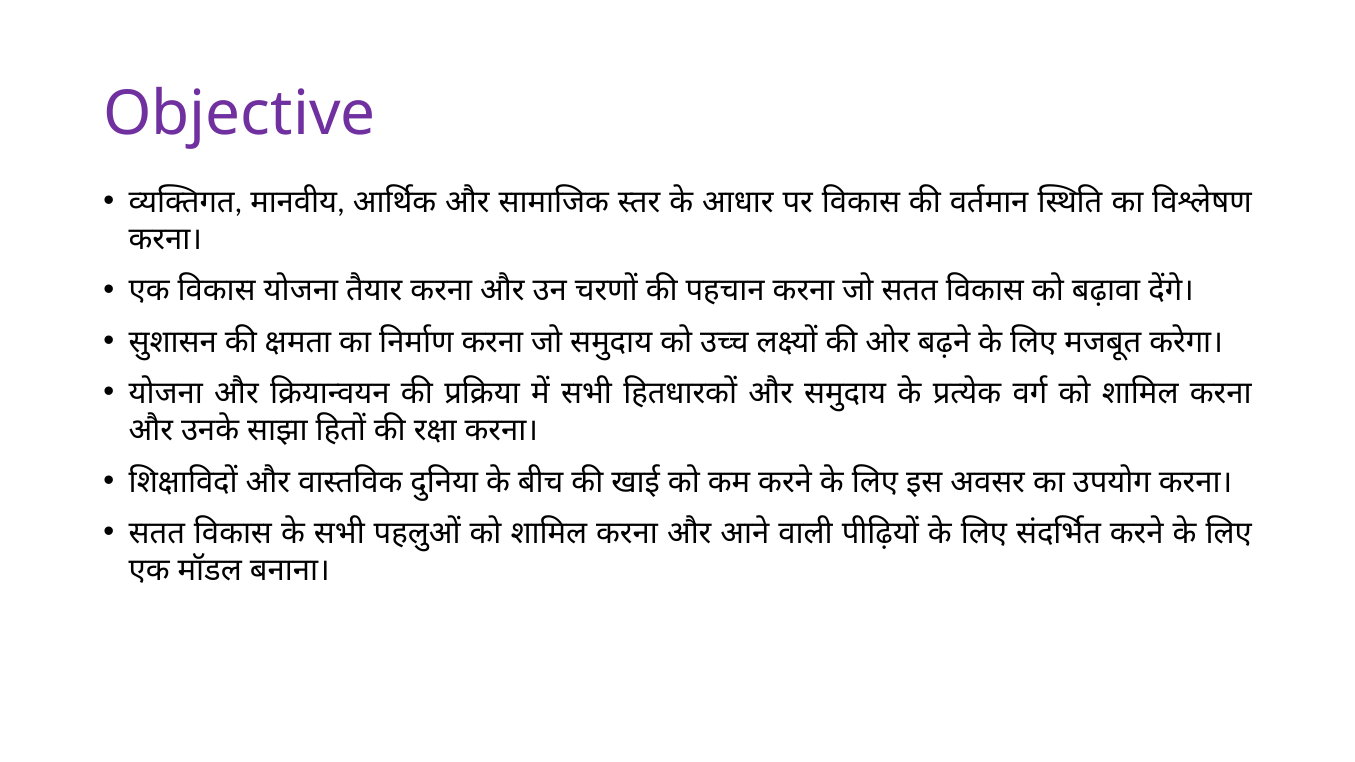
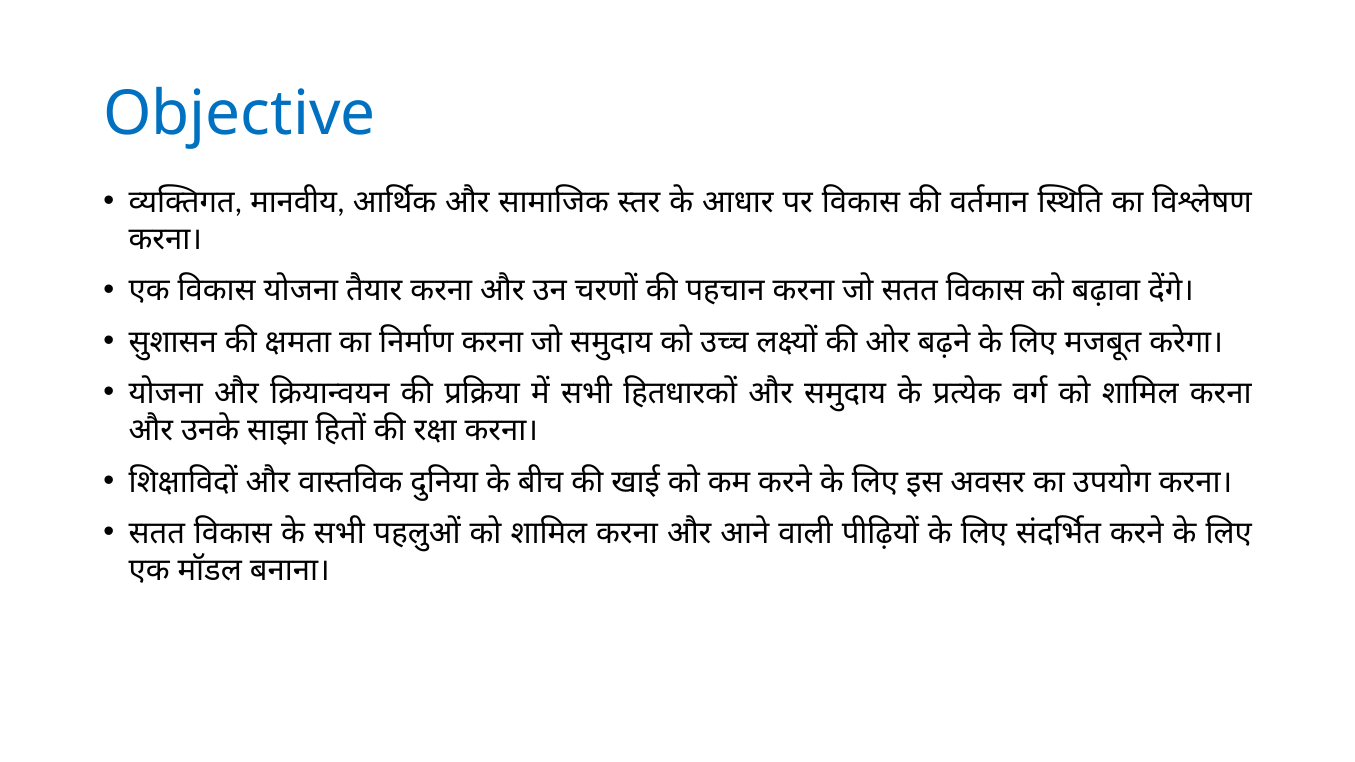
Objective colour: purple -> blue (240, 114)
